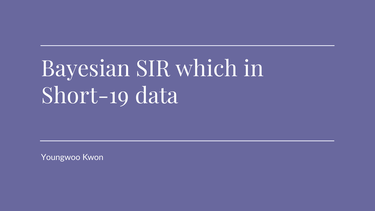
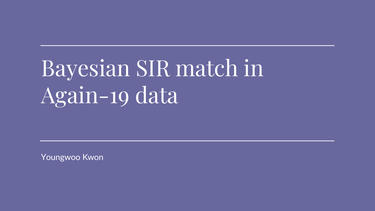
which: which -> match (207, 69)
Short-19: Short-19 -> Again-19 (85, 96)
